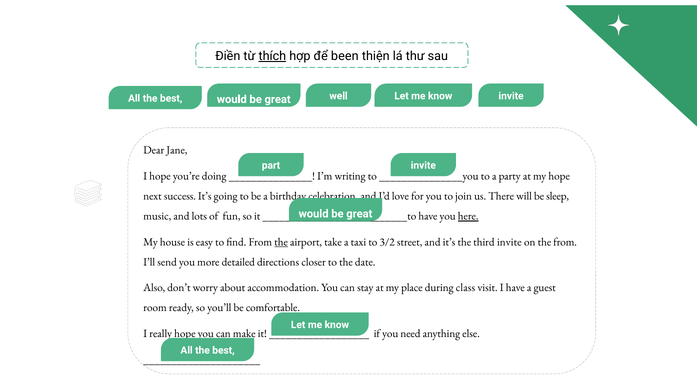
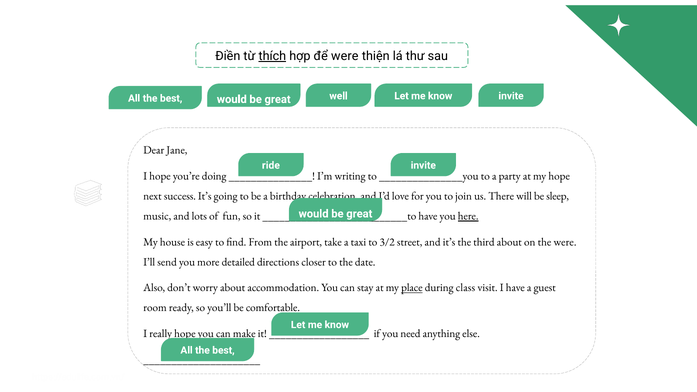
để been: been -> were (345, 56)
part: part -> ride (271, 165)
the underline: present -> none (281, 242)
third invite: invite -> about (509, 242)
the from: from -> were (565, 242)
place underline: none -> present (412, 288)
